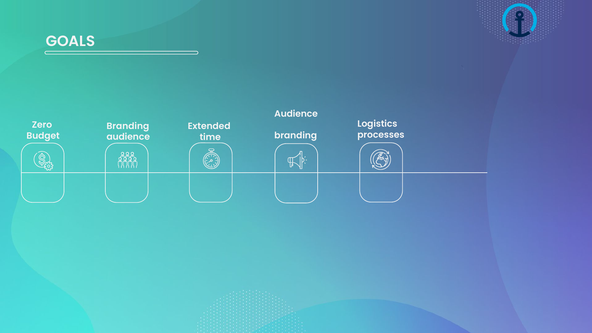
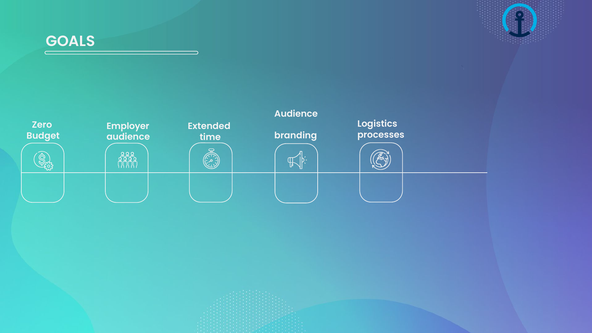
Branding: Branding -> Employer (128, 126)
